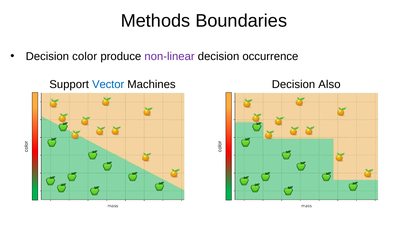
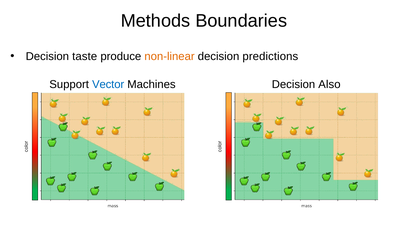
color: color -> taste (85, 56)
non-linear colour: purple -> orange (170, 56)
occurrence: occurrence -> predictions (270, 56)
